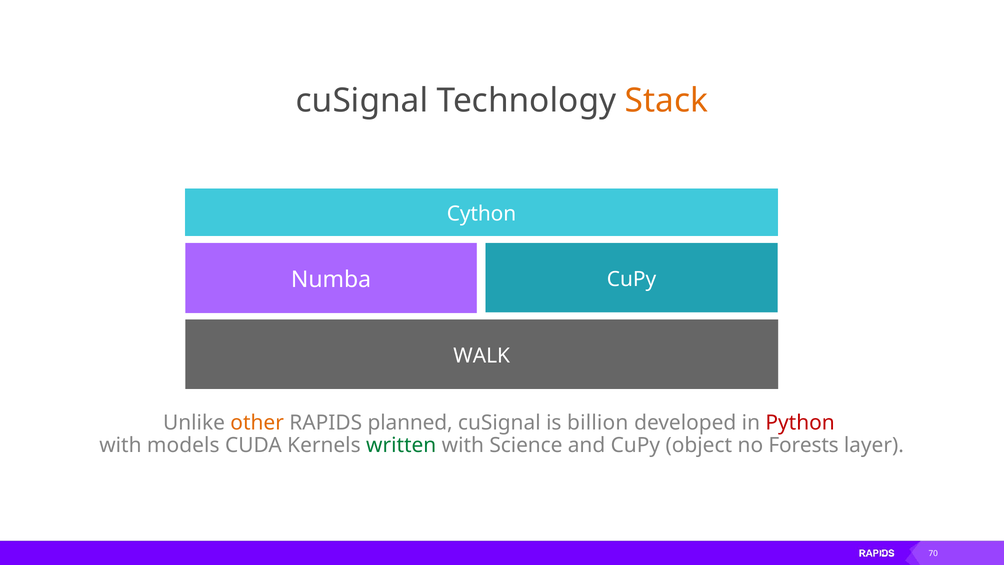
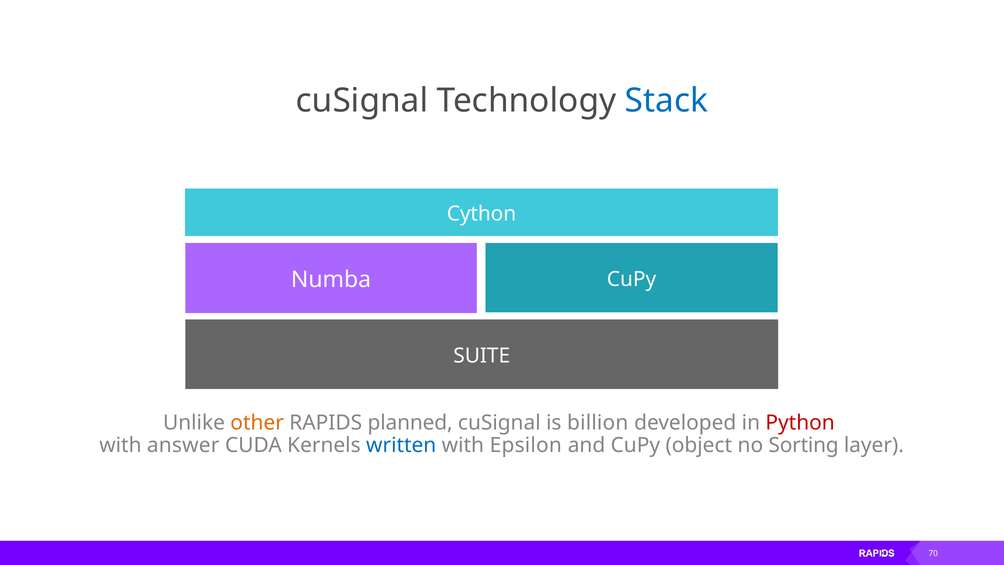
Stack colour: orange -> blue (666, 101)
WALK: WALK -> SUITE (482, 355)
models: models -> answer (183, 445)
written colour: green -> blue (401, 445)
Science: Science -> Epsilon (526, 445)
Forests: Forests -> Sorting (804, 445)
